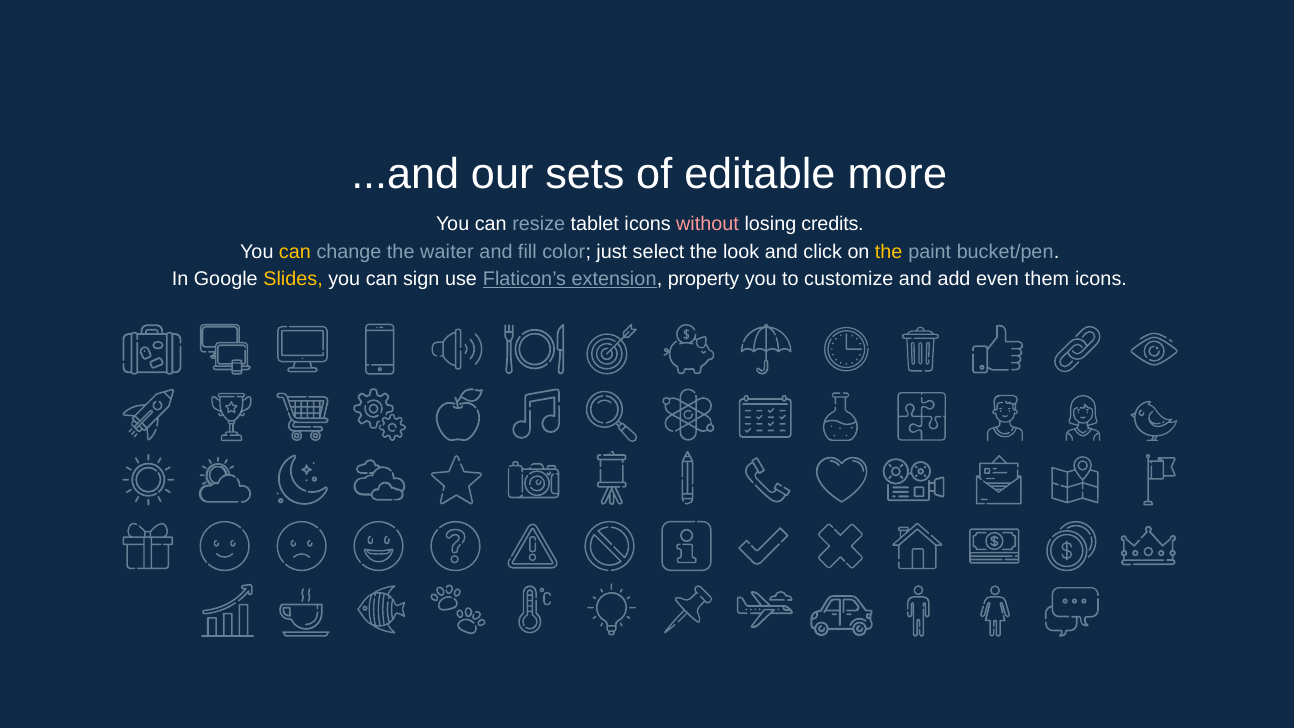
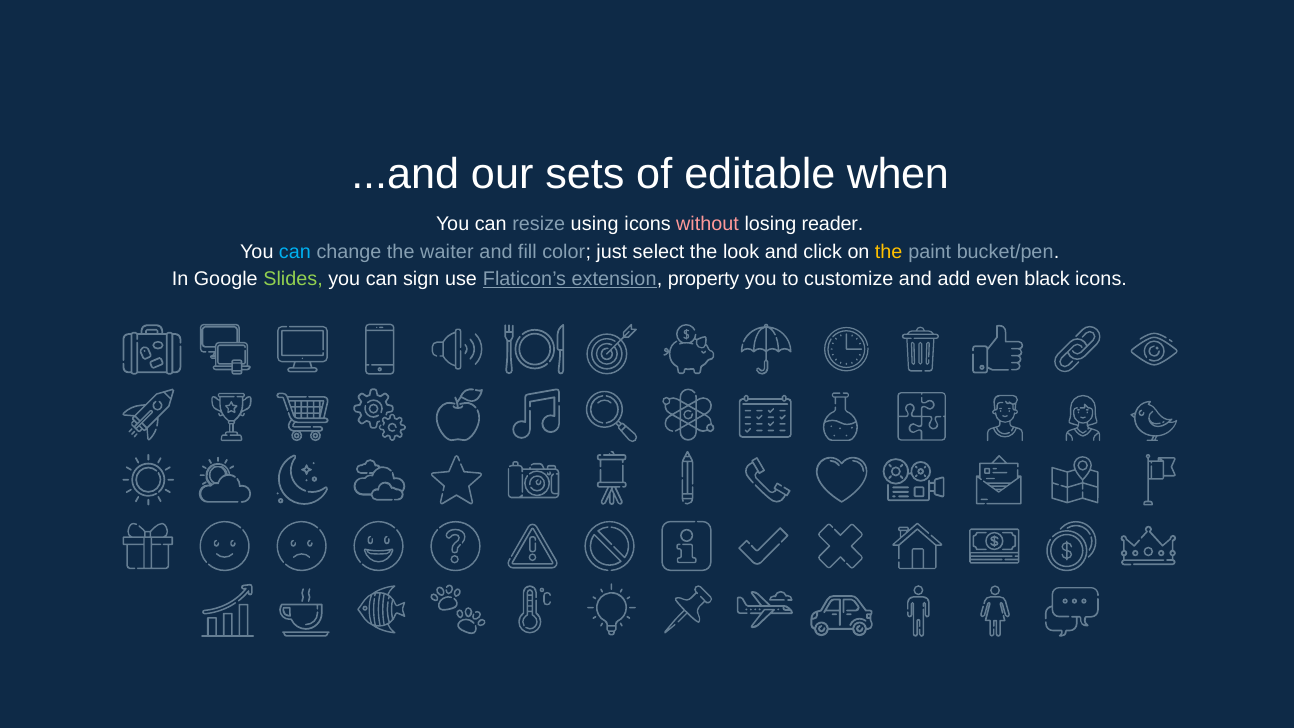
more: more -> when (898, 174)
tablet: tablet -> using (595, 224)
credits: credits -> reader (833, 224)
can colour: yellow -> light blue (295, 251)
Slides colour: yellow -> light green (293, 279)
them: them -> black (1047, 279)
